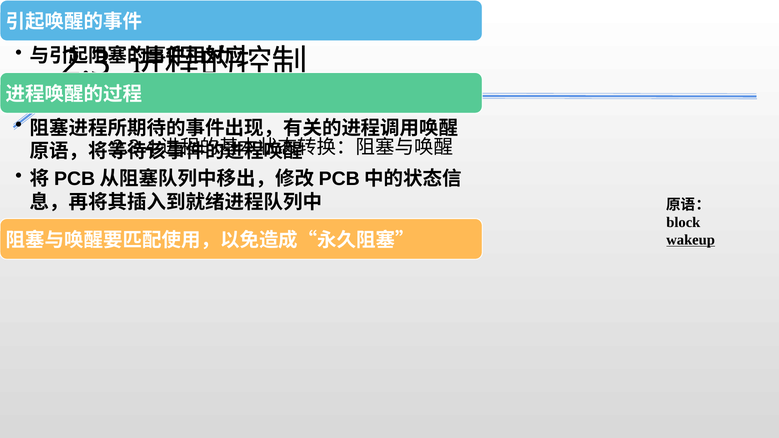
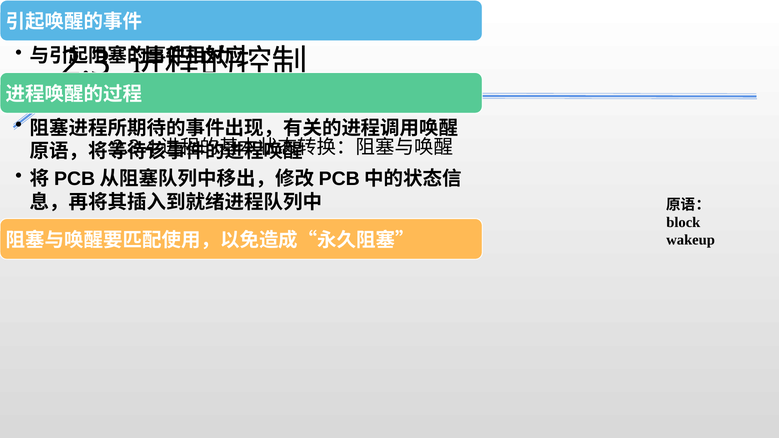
wakeup underline: present -> none (691, 240)
